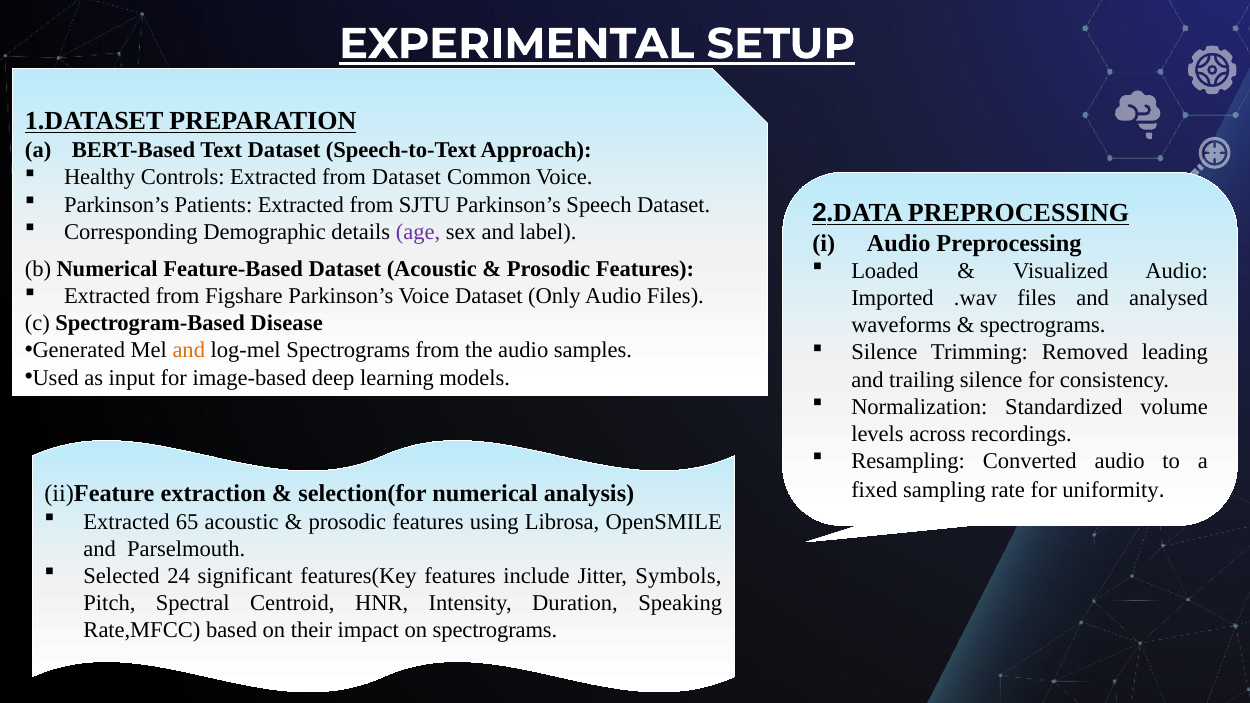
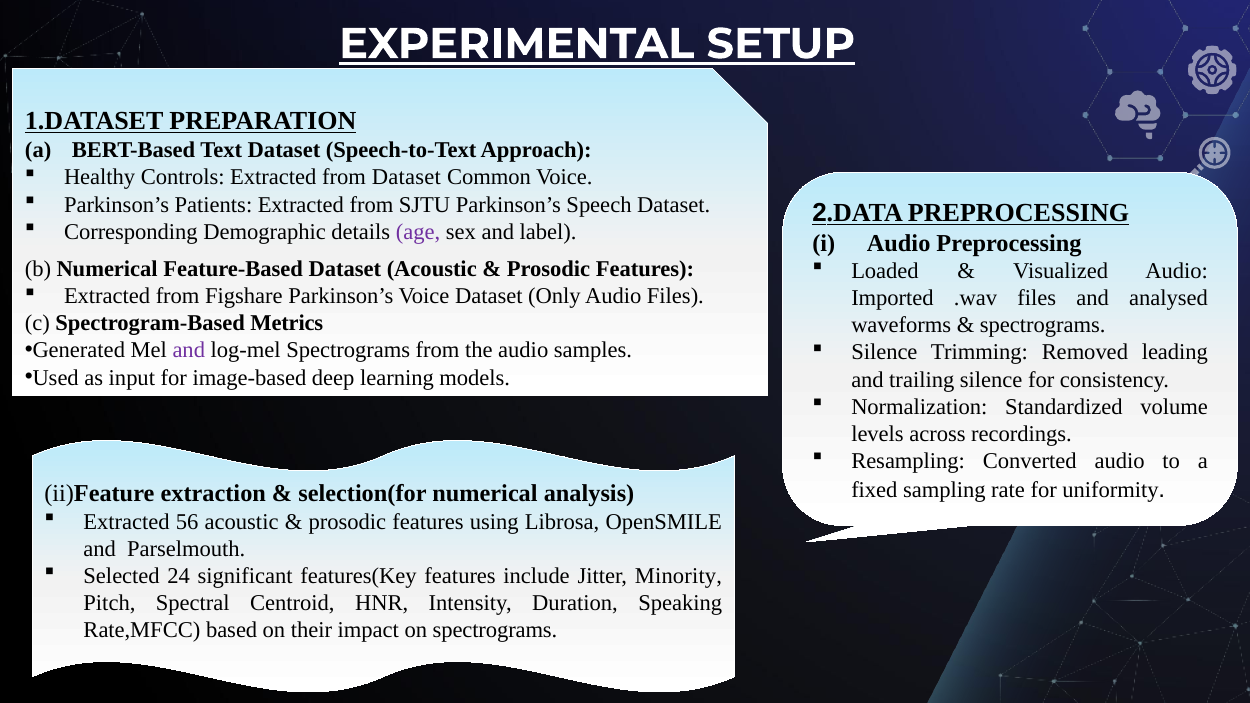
Disease: Disease -> Metrics (287, 323)
and colour: orange -> purple (189, 351)
65: 65 -> 56 (187, 522)
Symbols: Symbols -> Minority (678, 576)
